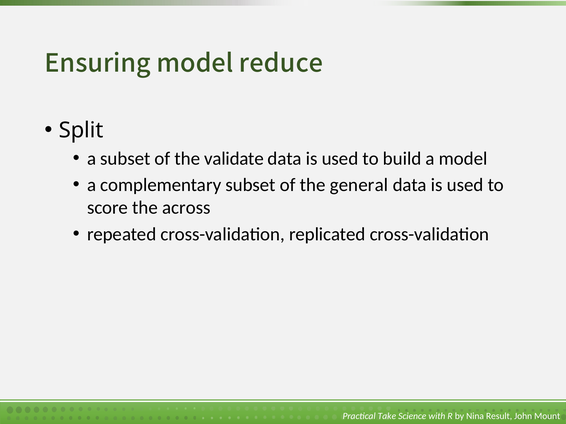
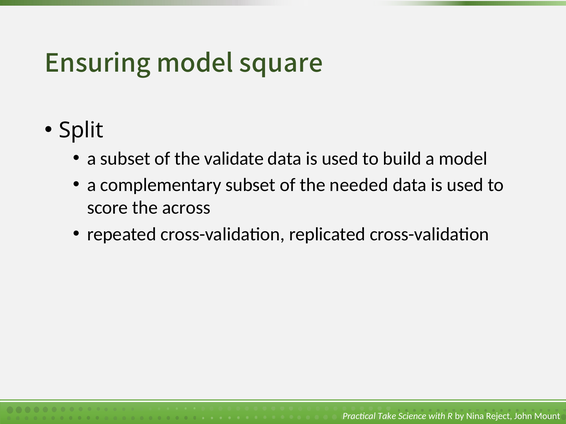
reduce: reduce -> square (281, 63)
general: general -> needed (359, 185)
Result: Result -> Reject (499, 416)
